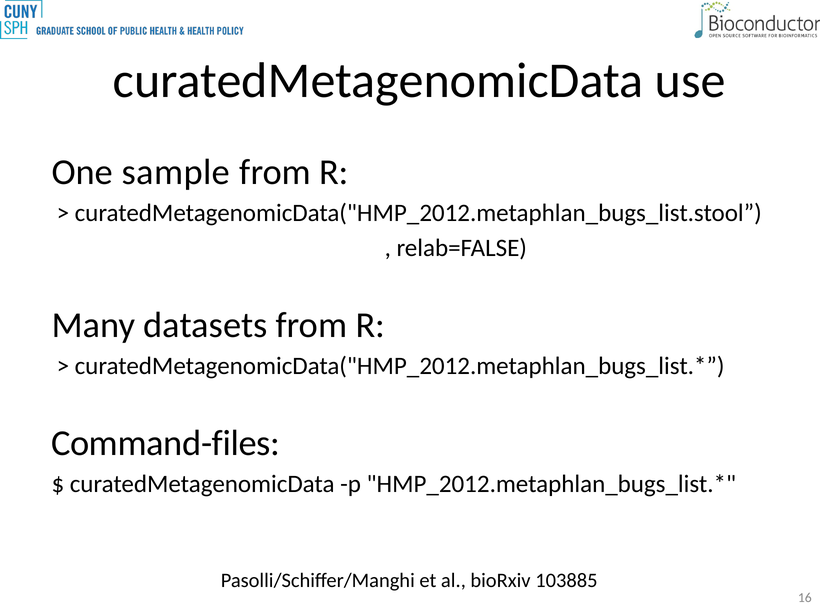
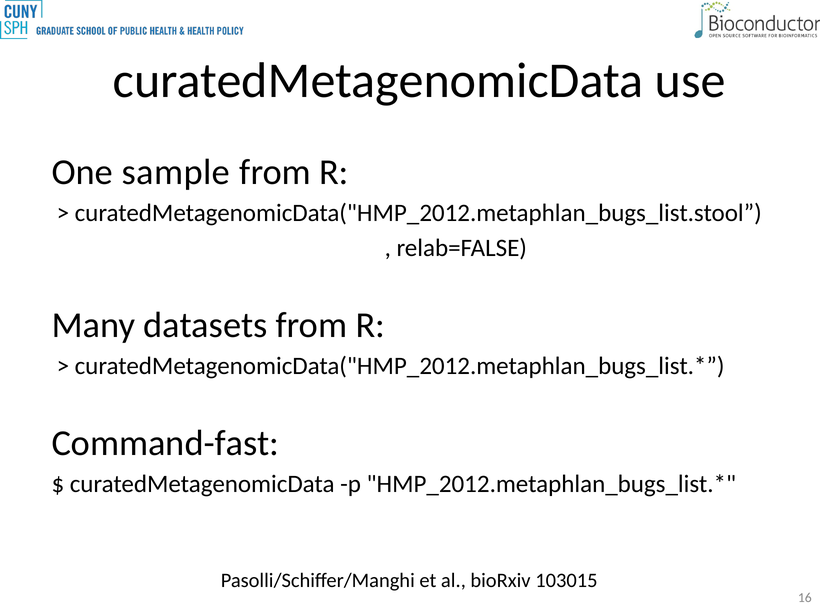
Command-files: Command-files -> Command-fast (165, 443)
103885: 103885 -> 103015 (566, 581)
